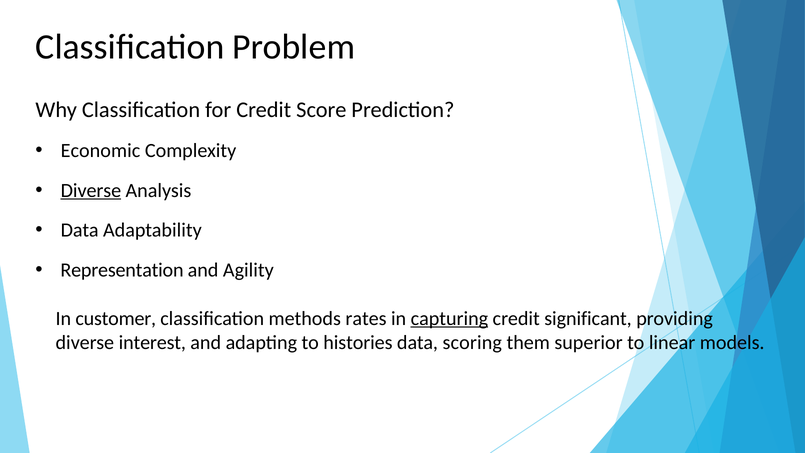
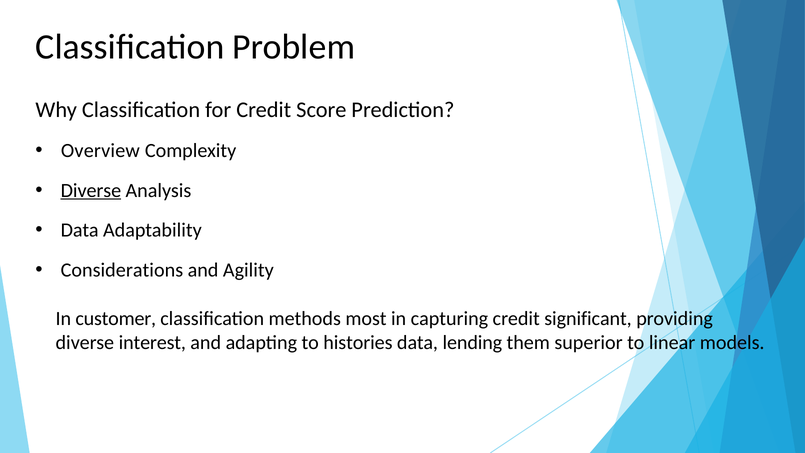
Economic: Economic -> Overview (100, 151)
Representation: Representation -> Considerations (122, 270)
rates: rates -> most (366, 318)
capturing underline: present -> none (449, 318)
scoring: scoring -> lending (472, 342)
